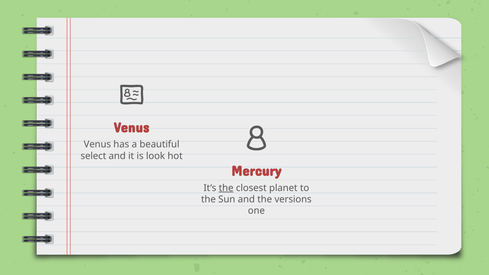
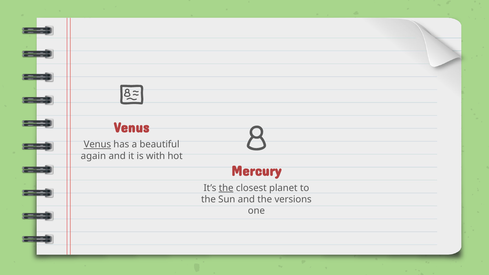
Venus underline: none -> present (97, 145)
select: select -> again (93, 156)
look: look -> with (156, 156)
